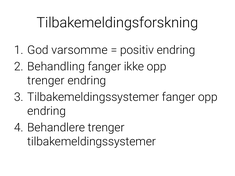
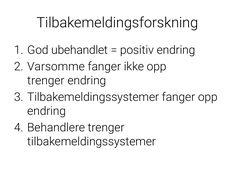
varsomme: varsomme -> ubehandlet (80, 50)
Behandling: Behandling -> Varsomme (56, 67)
